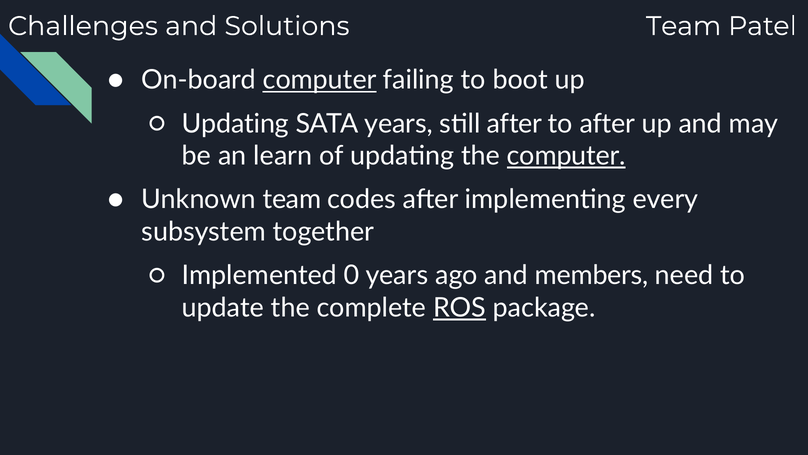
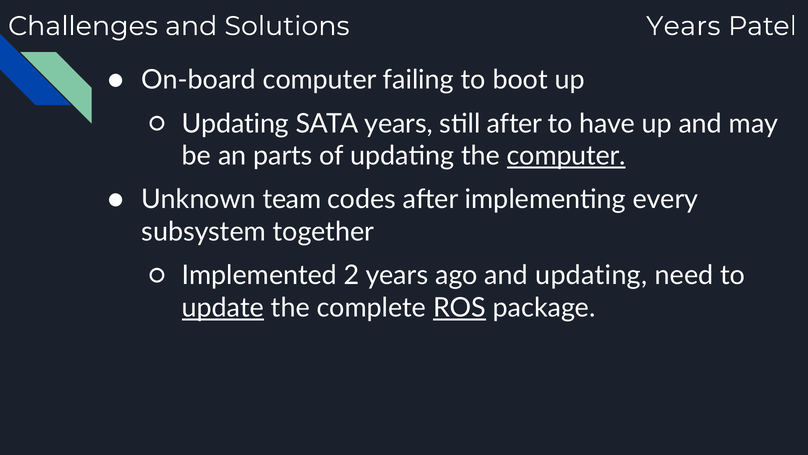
Solutions Team: Team -> Years (683, 26)
computer underline: present -> none (320, 80)
to after: after -> have (607, 123)
learn: learn -> parts (283, 156)
0: 0 -> 2 (352, 275)
and members: members -> updating (591, 275)
update underline: none -> present (223, 308)
